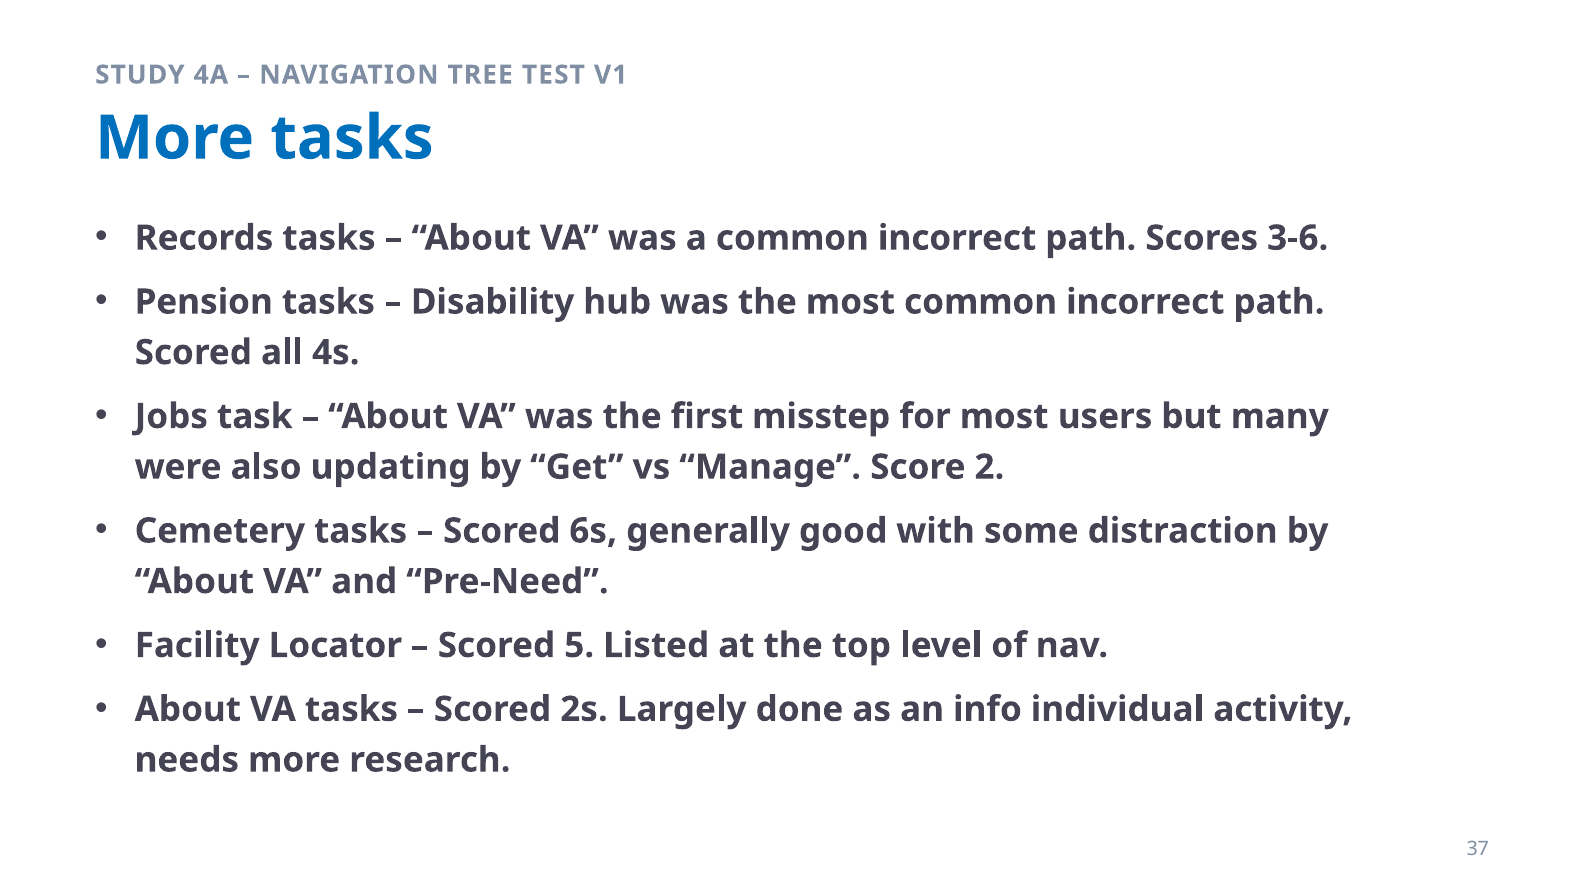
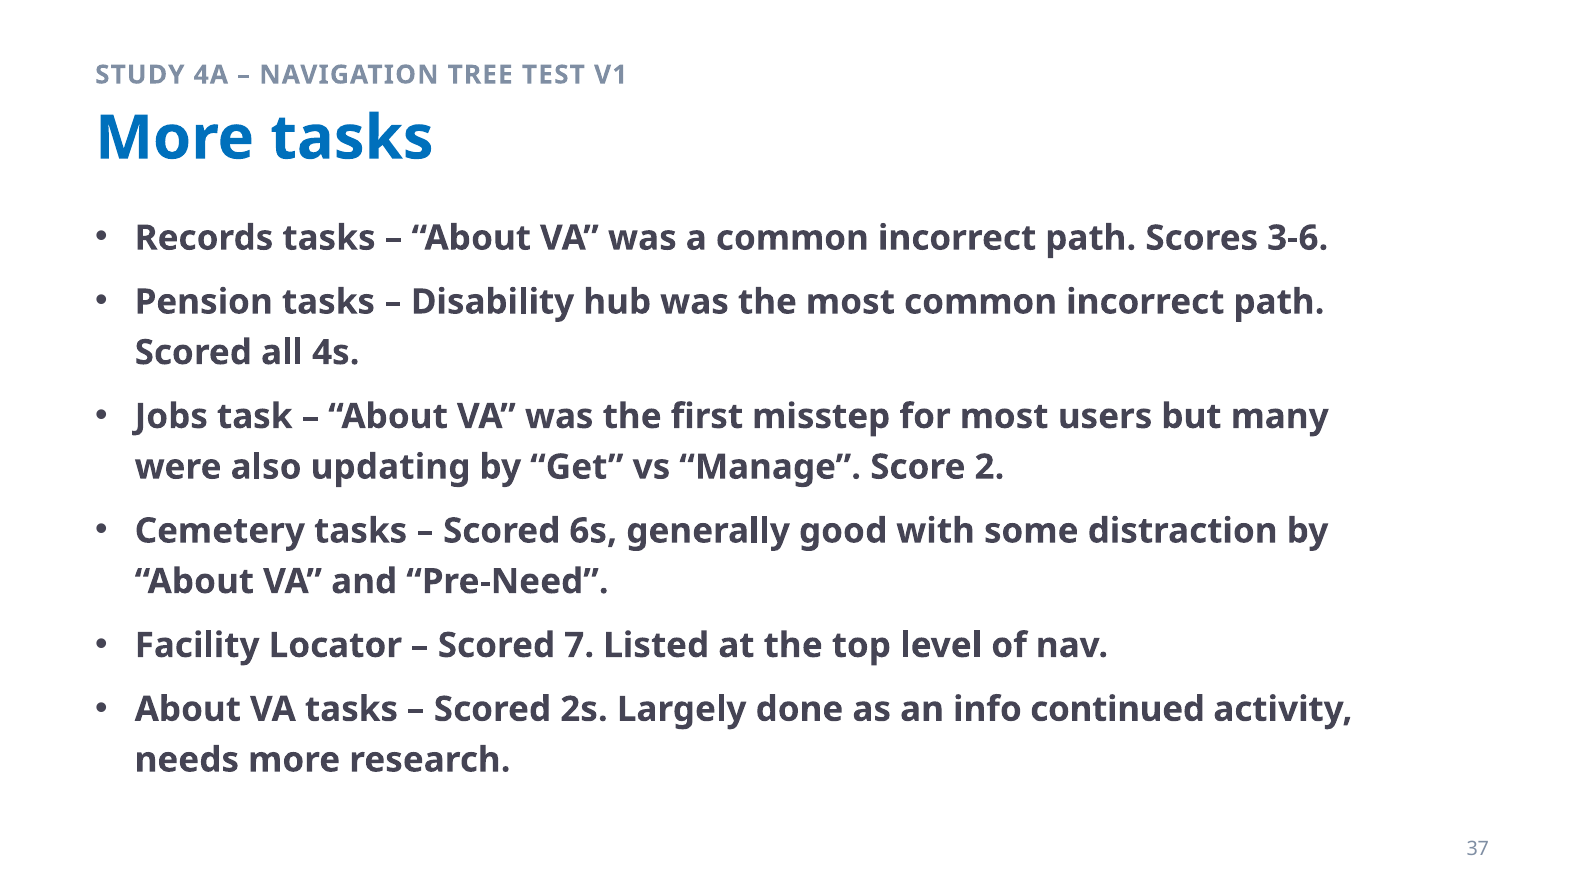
5: 5 -> 7 (579, 645)
individual: individual -> continued (1118, 709)
